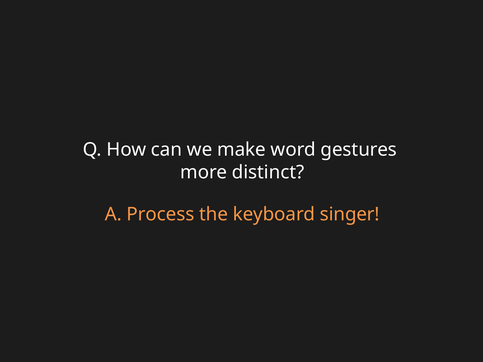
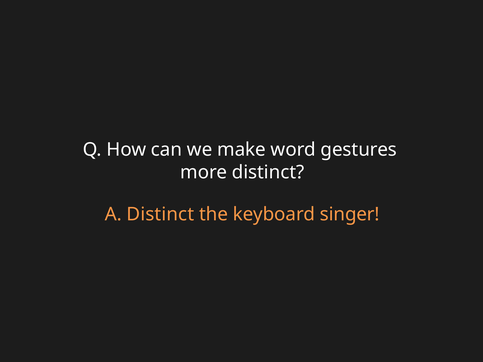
A Process: Process -> Distinct (160, 214)
